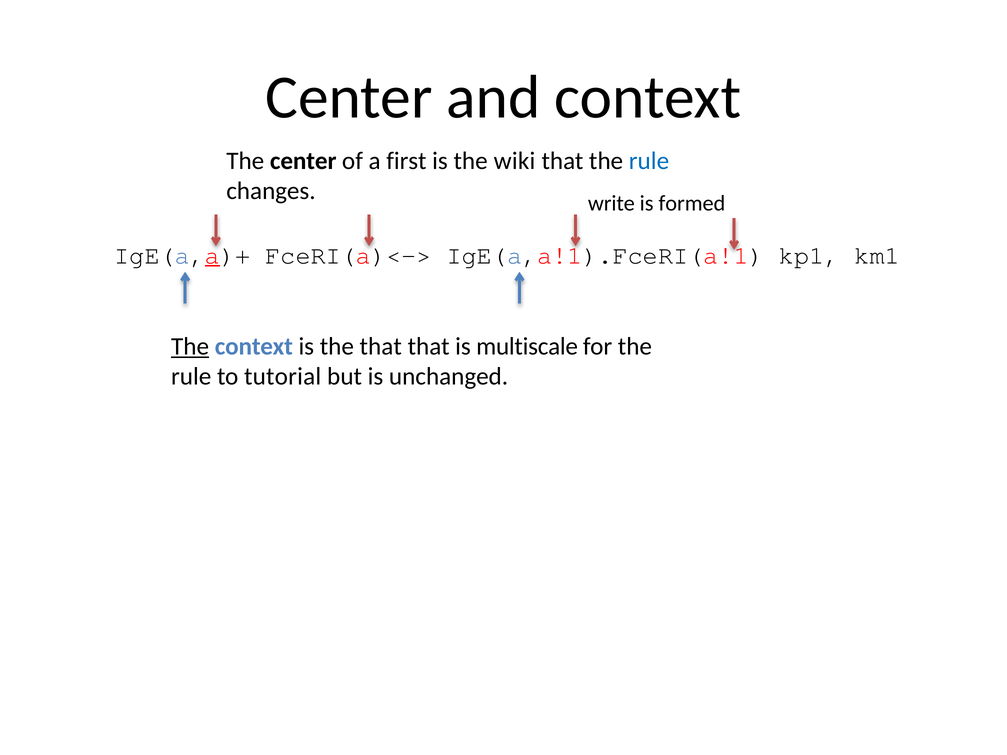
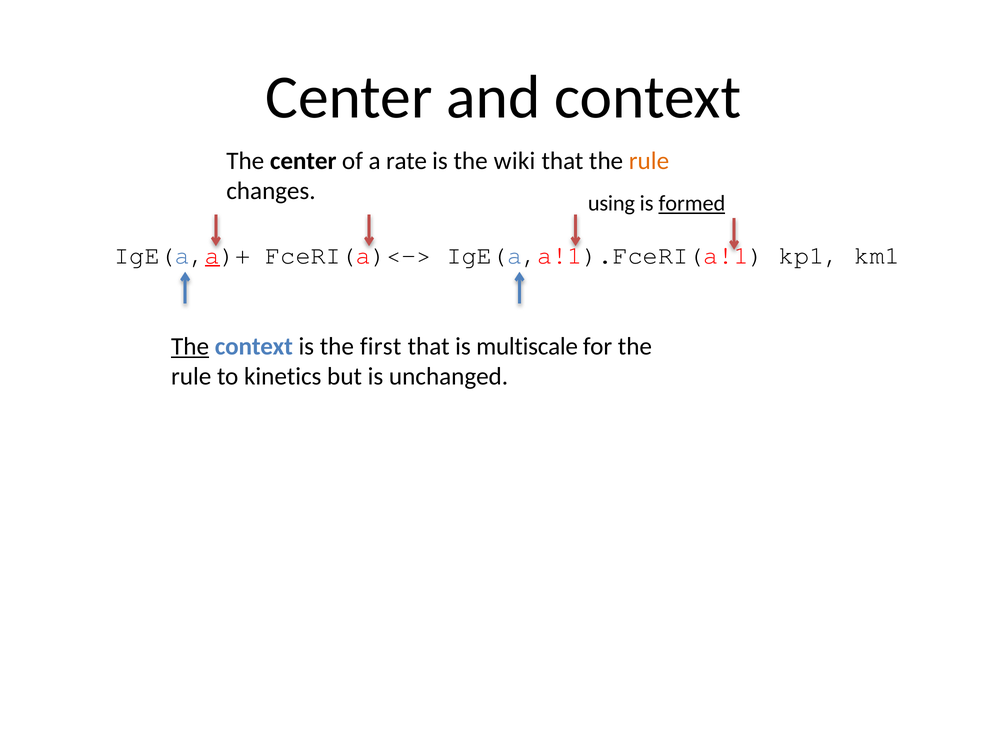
first: first -> rate (407, 161)
rule colour: blue -> orange (649, 161)
write: write -> using (611, 204)
formed underline: none -> present (692, 204)
the that: that -> first (381, 347)
tutorial: tutorial -> kinetics (283, 377)
